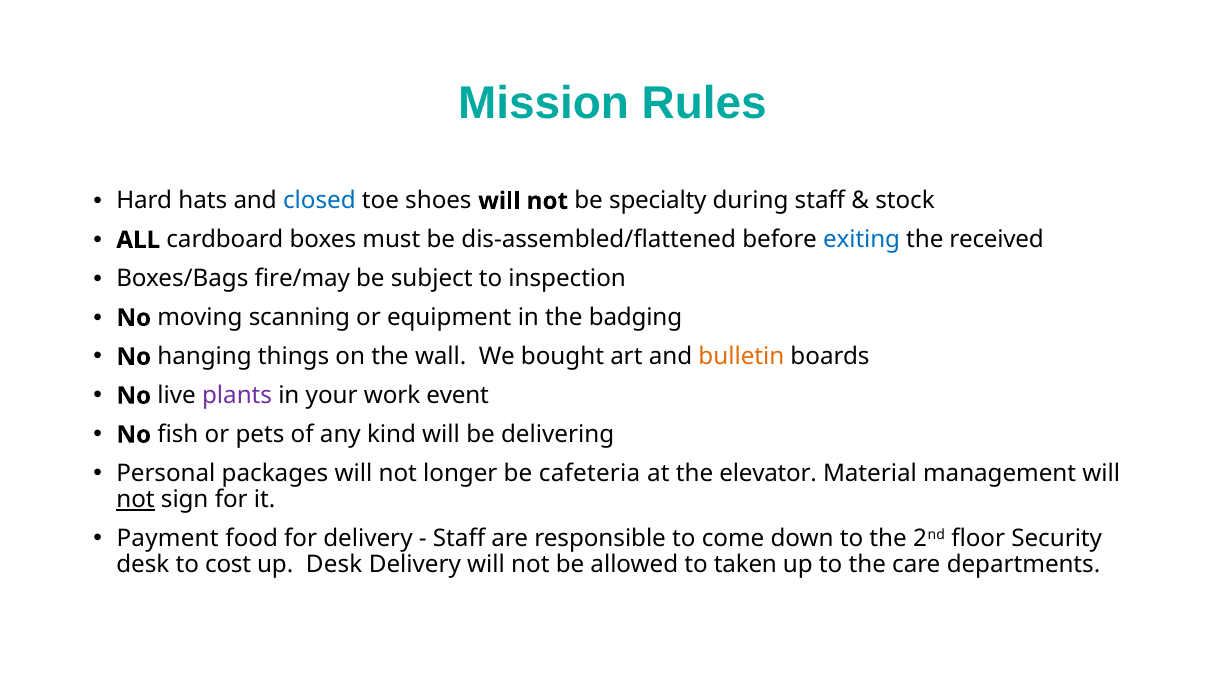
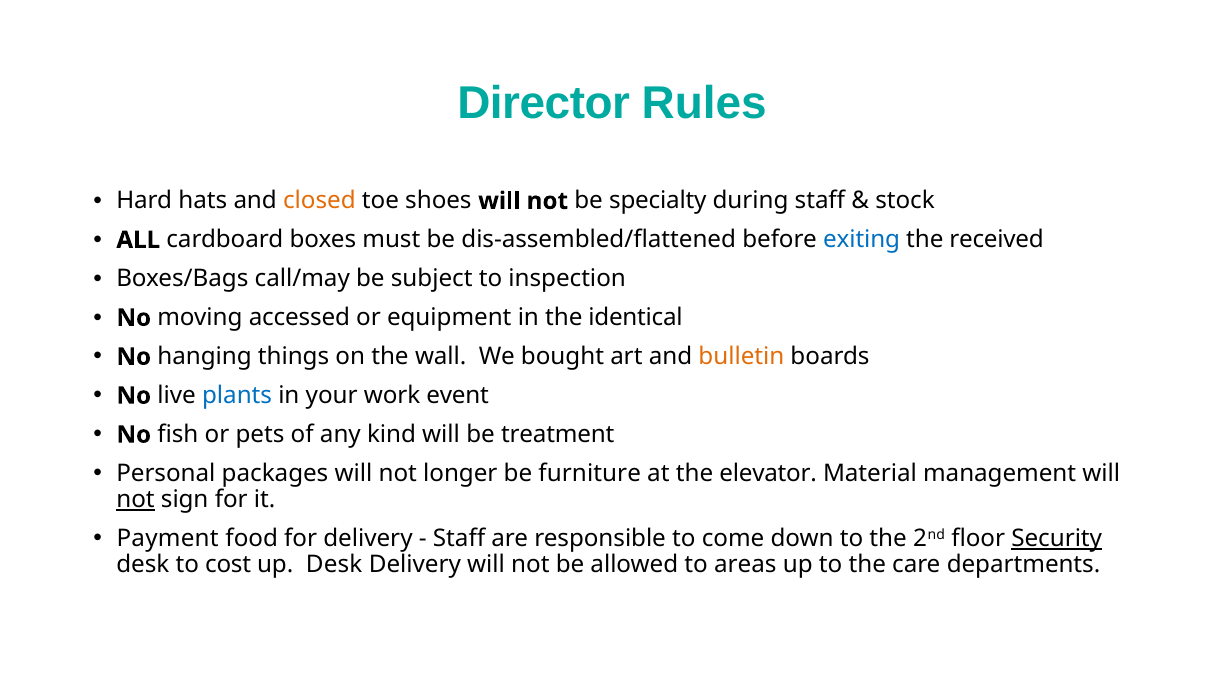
Mission: Mission -> Director (544, 103)
closed colour: blue -> orange (319, 201)
fire/may: fire/may -> call/may (302, 279)
scanning: scanning -> accessed (299, 318)
badging: badging -> identical (636, 318)
plants colour: purple -> blue (237, 396)
delivering: delivering -> treatment (558, 435)
cafeteria: cafeteria -> furniture (590, 474)
Security underline: none -> present (1057, 539)
taken: taken -> areas (745, 565)
